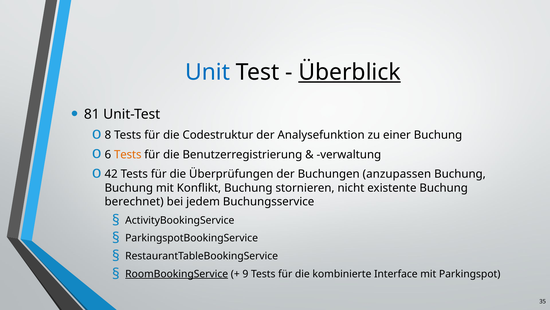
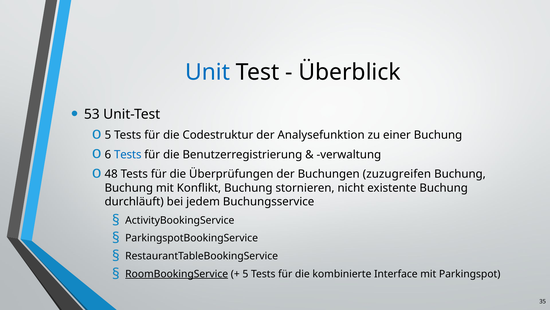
Überblick underline: present -> none (350, 72)
81: 81 -> 53 (92, 114)
8: 8 -> 5 (108, 135)
Tests colour: orange -> blue (128, 154)
42: 42 -> 48 (111, 174)
anzupassen: anzupassen -> zuzugreifen (397, 174)
berechnet: berechnet -> durchläuft (134, 201)
9: 9 -> 5 (245, 273)
